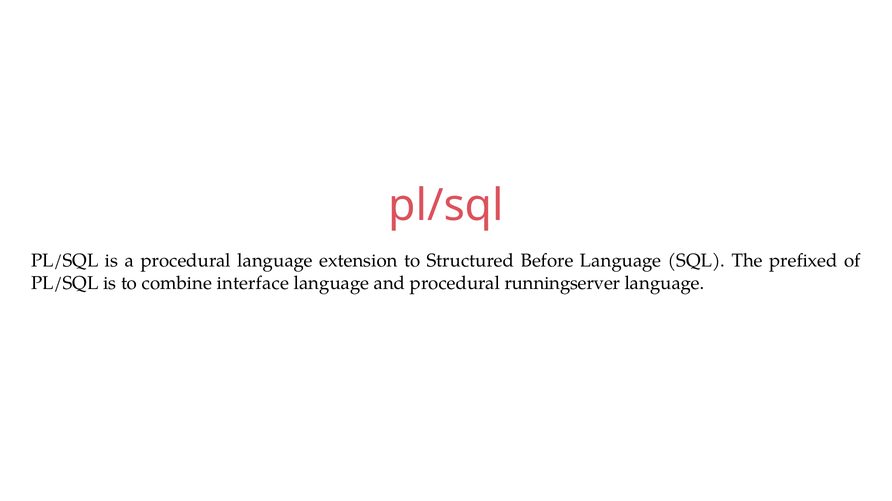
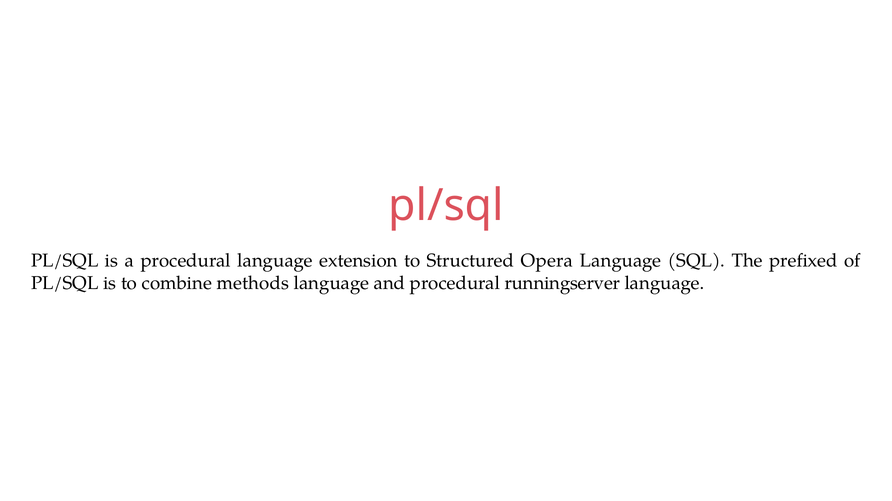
Before: Before -> Opera (547, 261)
interface: interface -> methods (253, 283)
